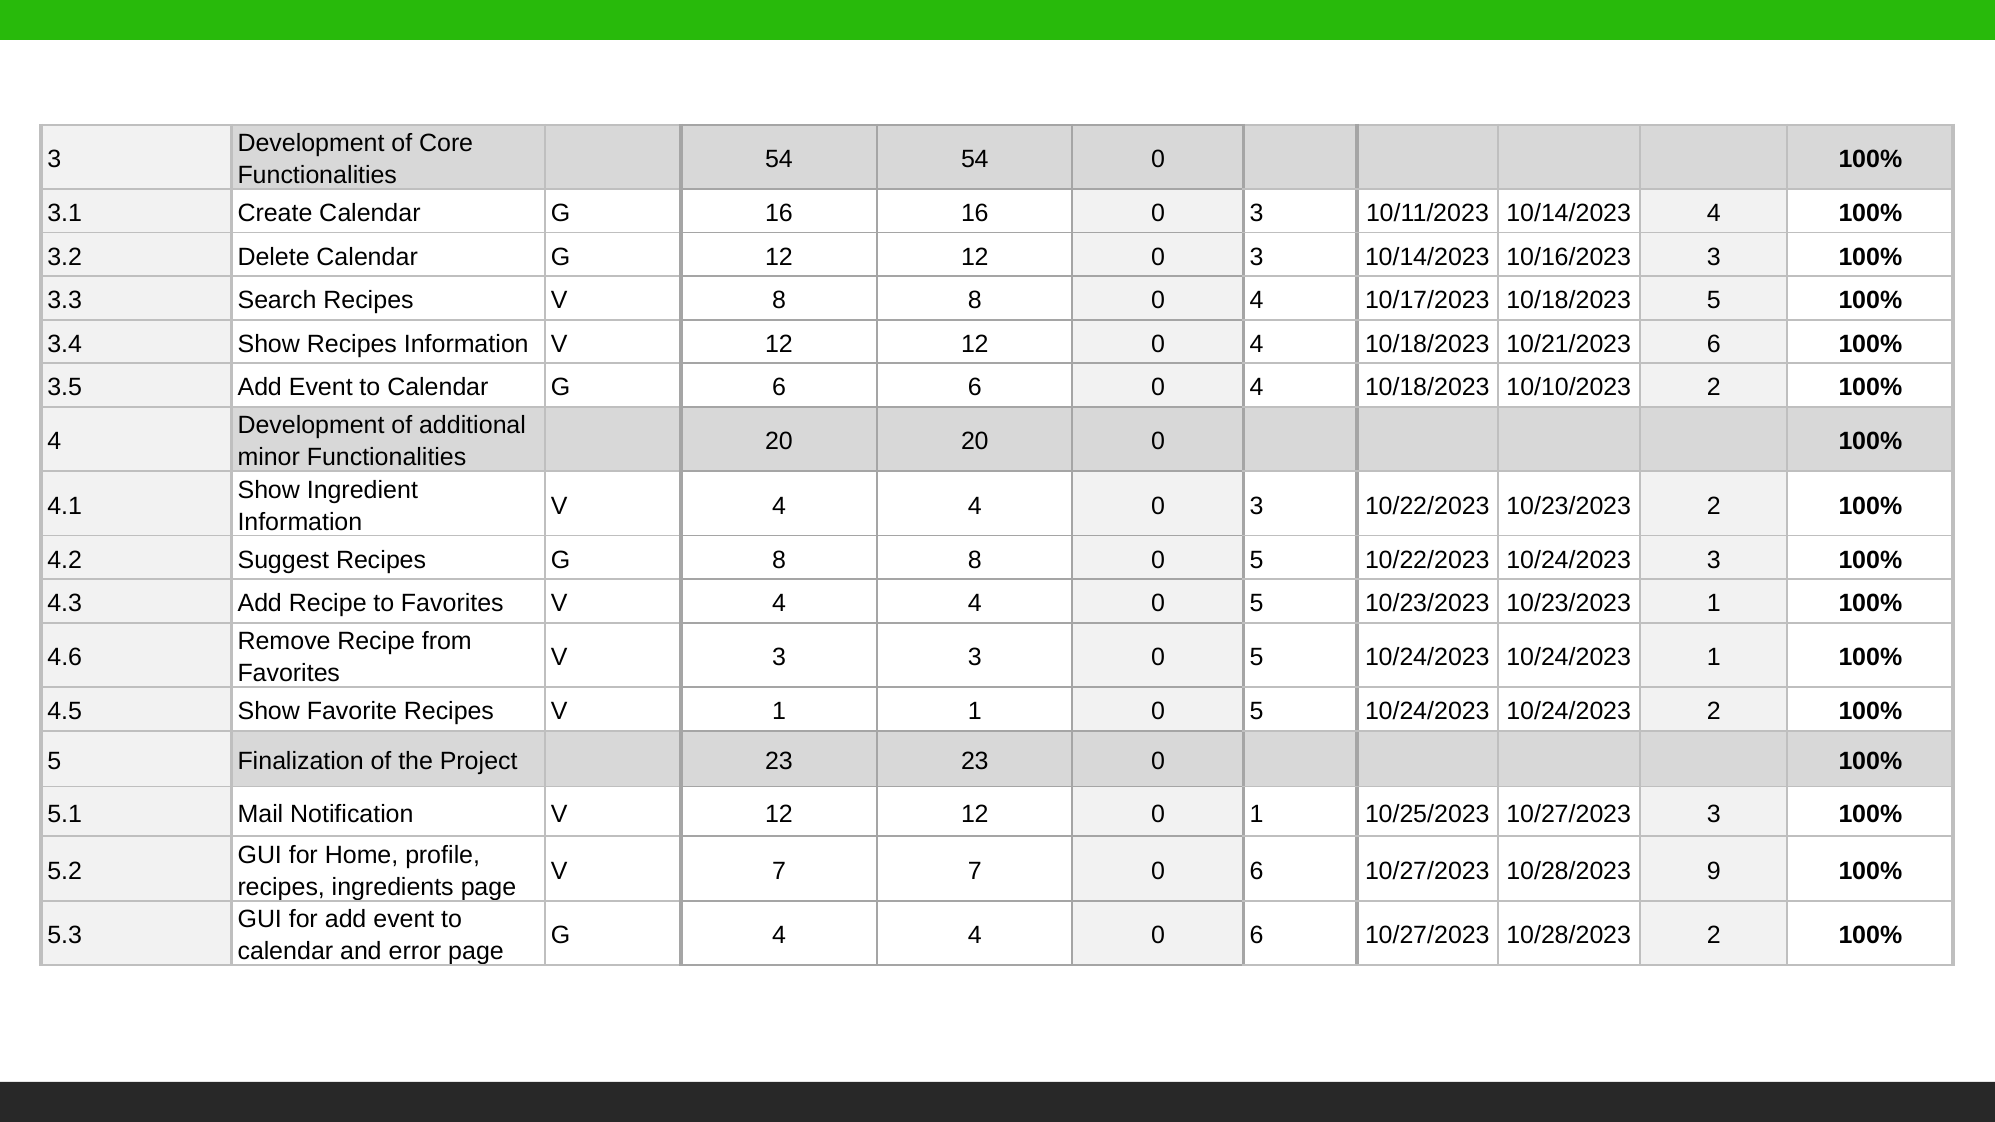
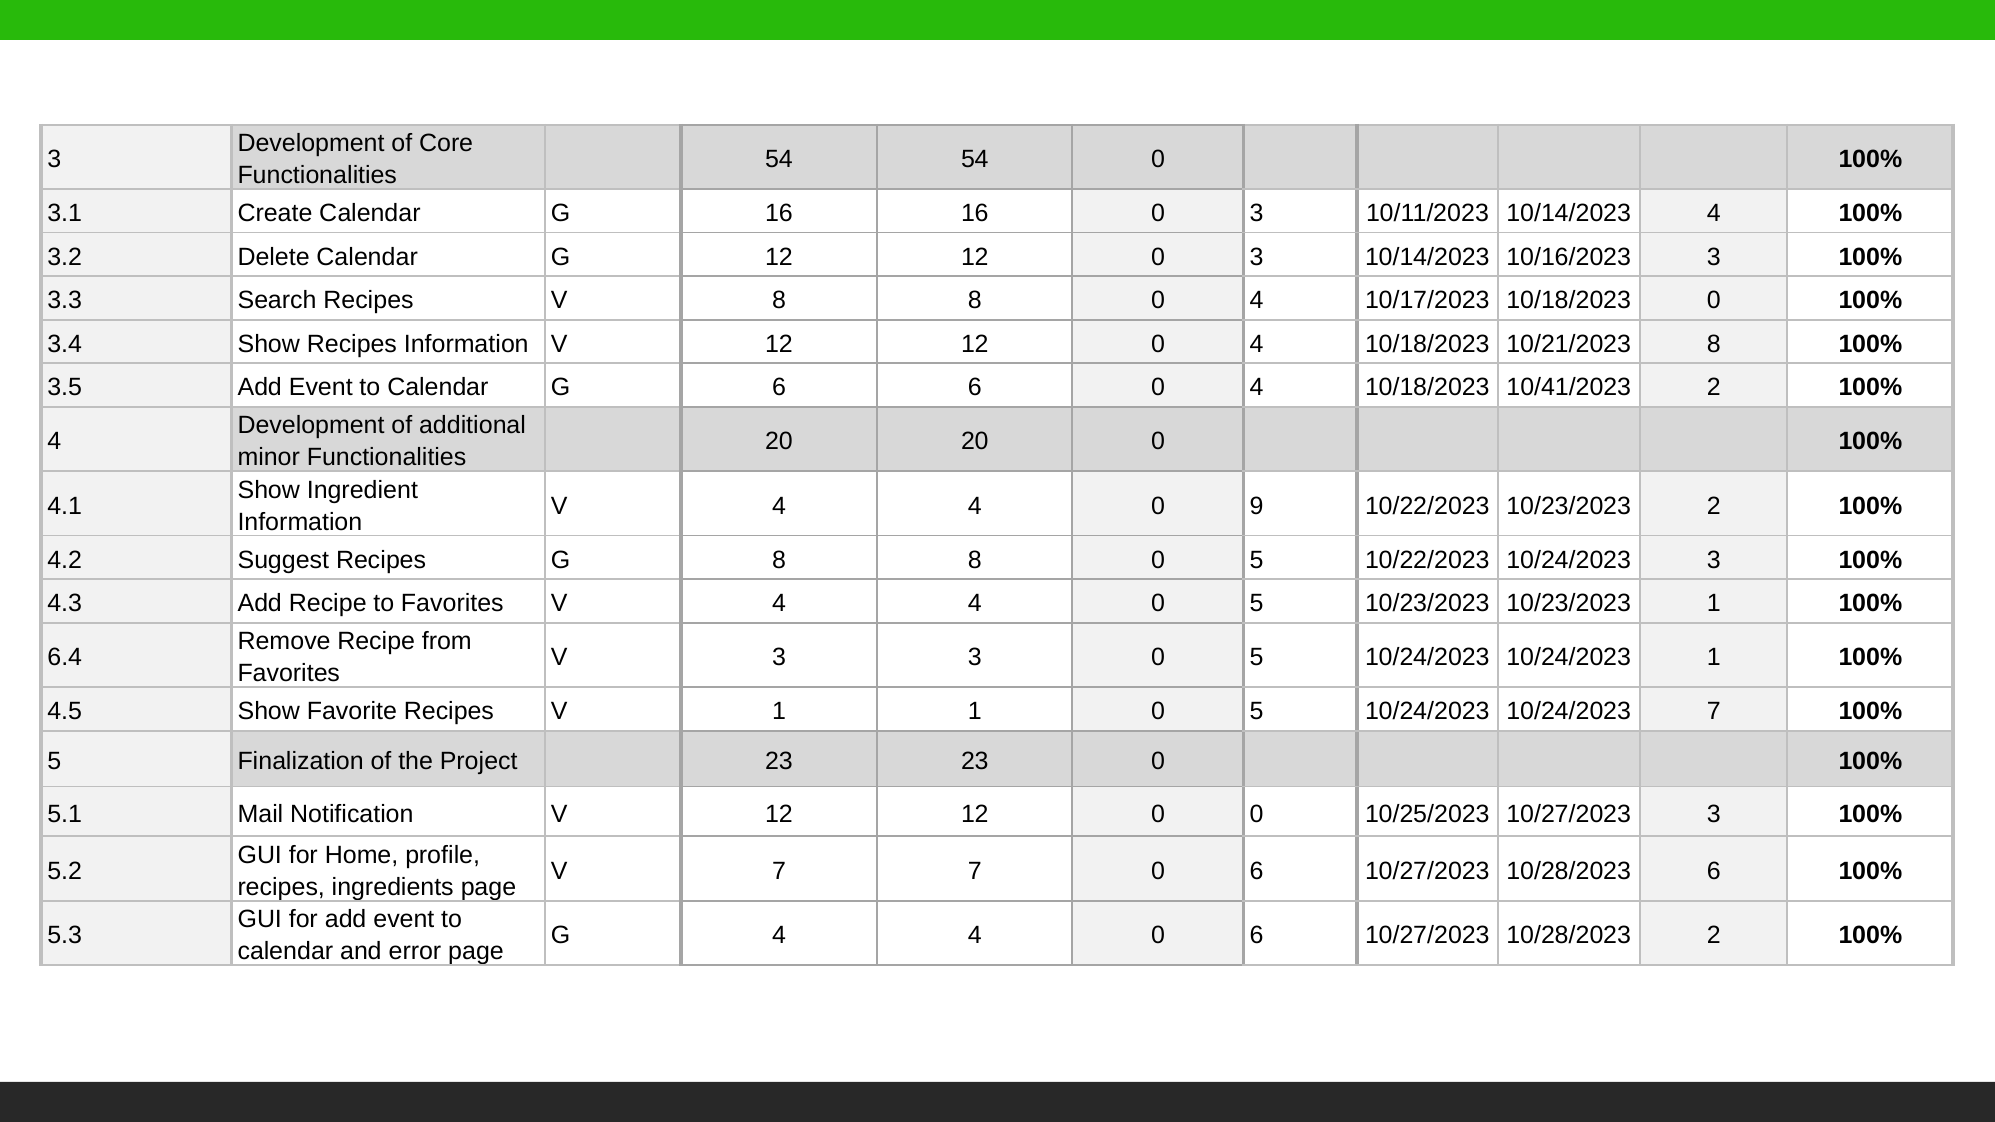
10/18/2023 5: 5 -> 0 (1714, 301)
10/21/2023 6: 6 -> 8 (1714, 344)
10/10/2023: 10/10/2023 -> 10/41/2023 (1569, 388)
4 0 3: 3 -> 9 (1257, 506)
4.6: 4.6 -> 6.4 (65, 657)
10/24/2023 2: 2 -> 7 (1714, 711)
0 1: 1 -> 0 (1257, 814)
10/28/2023 9: 9 -> 6 (1714, 871)
